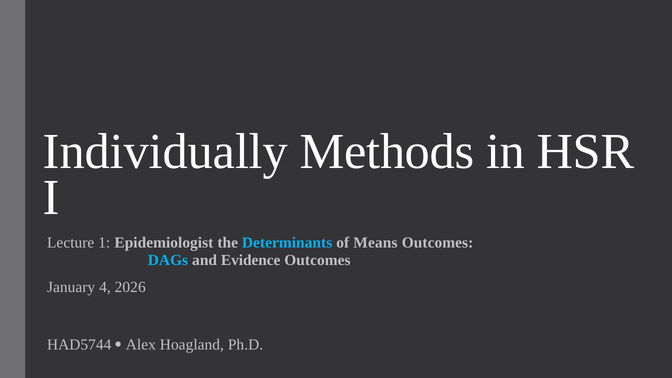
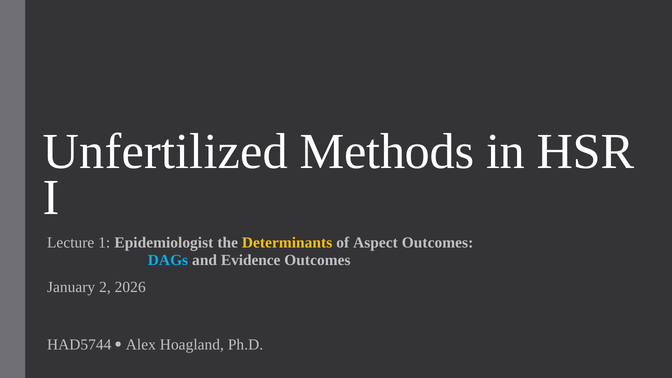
Individually: Individually -> Unfertilized (165, 151)
Determinants colour: light blue -> yellow (287, 242)
Means: Means -> Aspect (375, 242)
4: 4 -> 2 (105, 287)
